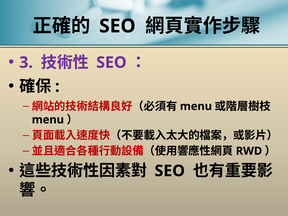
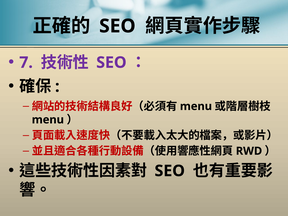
3: 3 -> 7 (26, 63)
